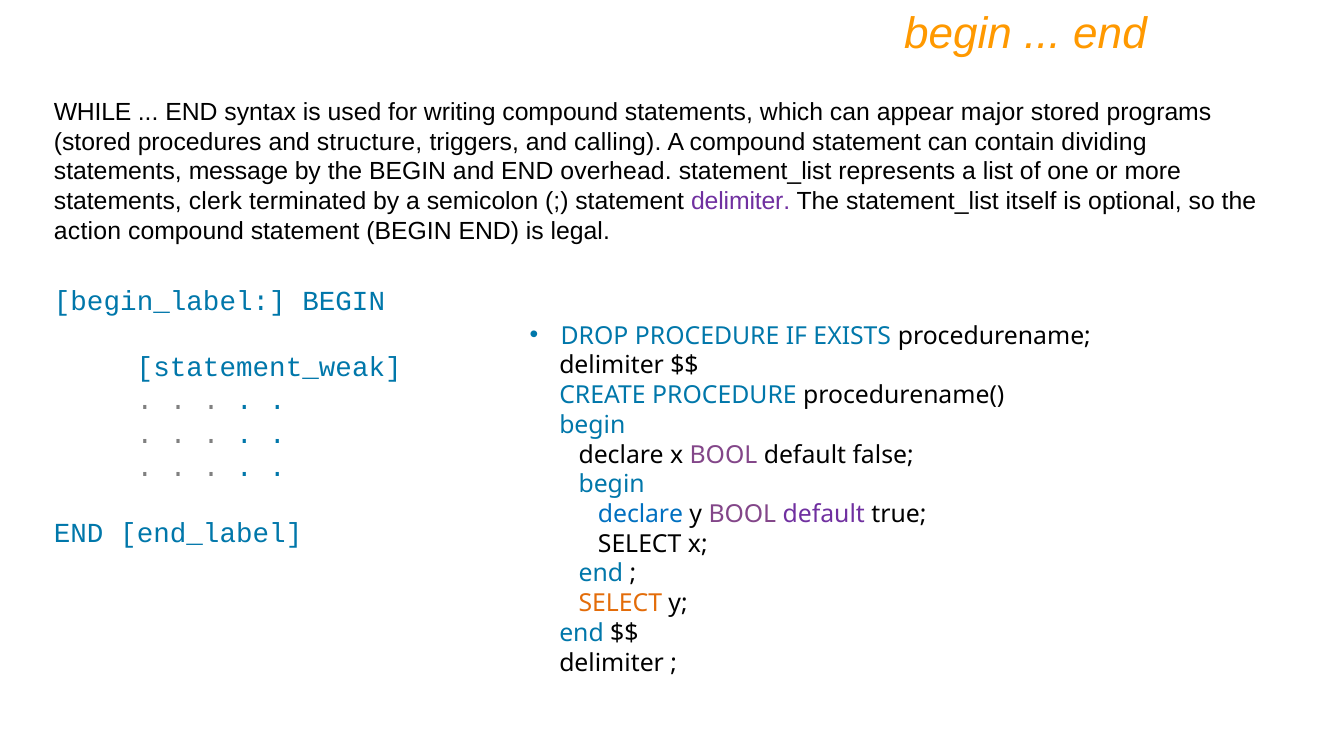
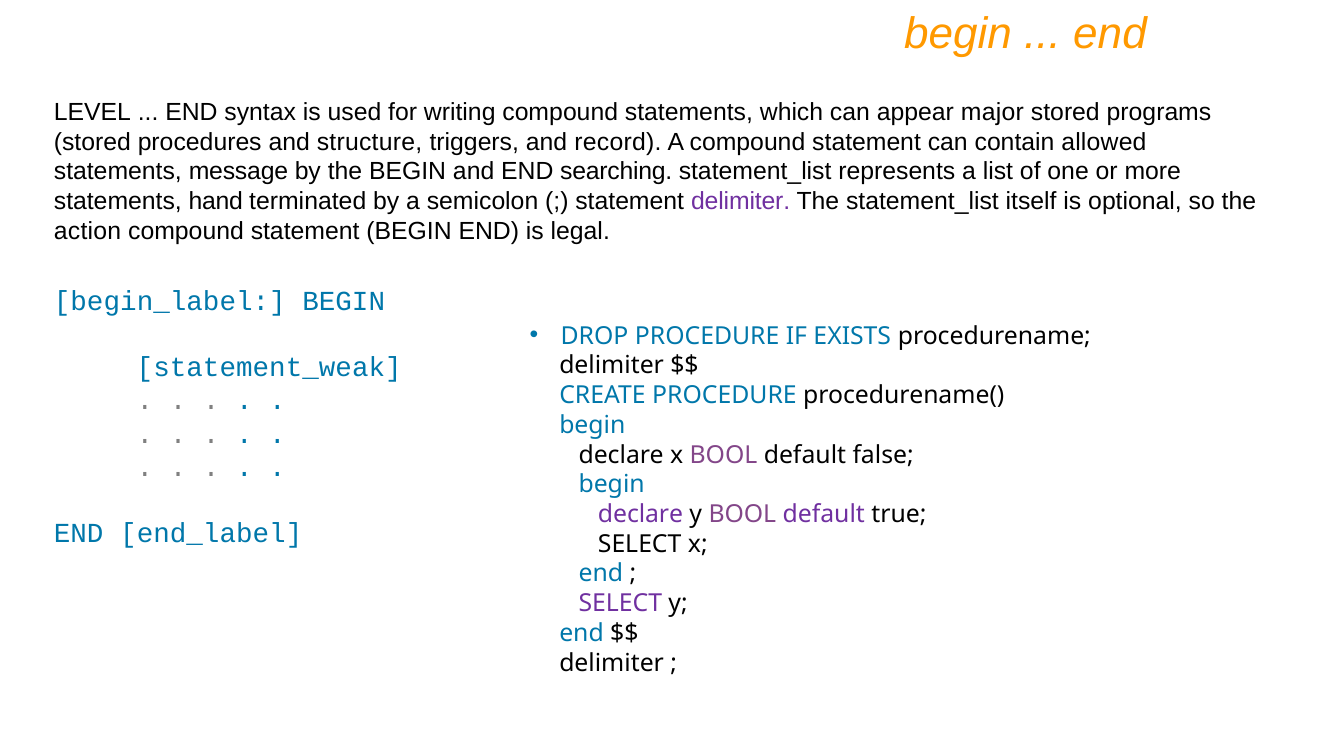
WHILE: WHILE -> LEVEL (92, 112)
calling: calling -> record (618, 142)
dividing: dividing -> allowed (1104, 142)
overhead: overhead -> searching (616, 172)
clerk: clerk -> hand (216, 202)
declare colour: blue -> purple (641, 515)
SELECT colour: orange -> purple (620, 604)
